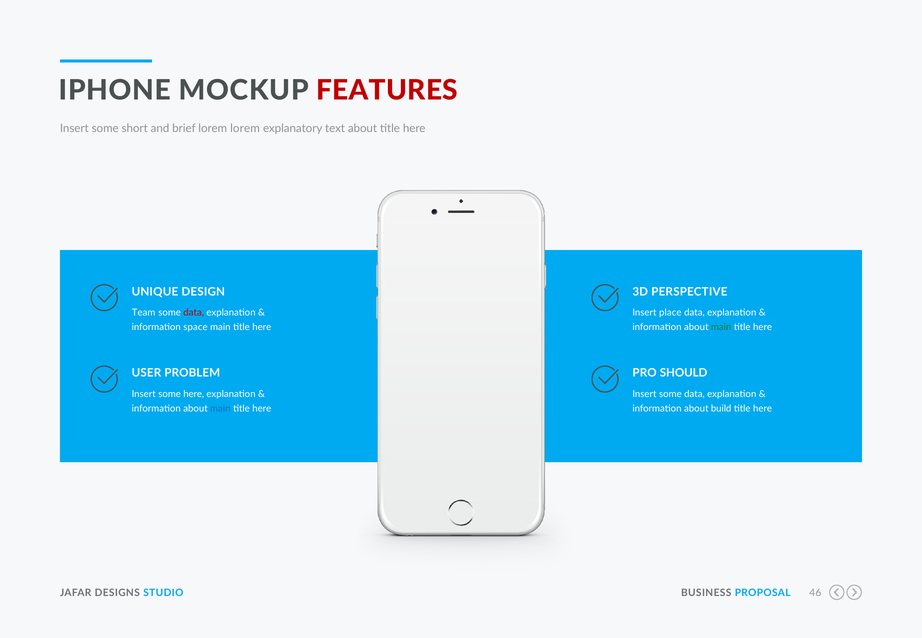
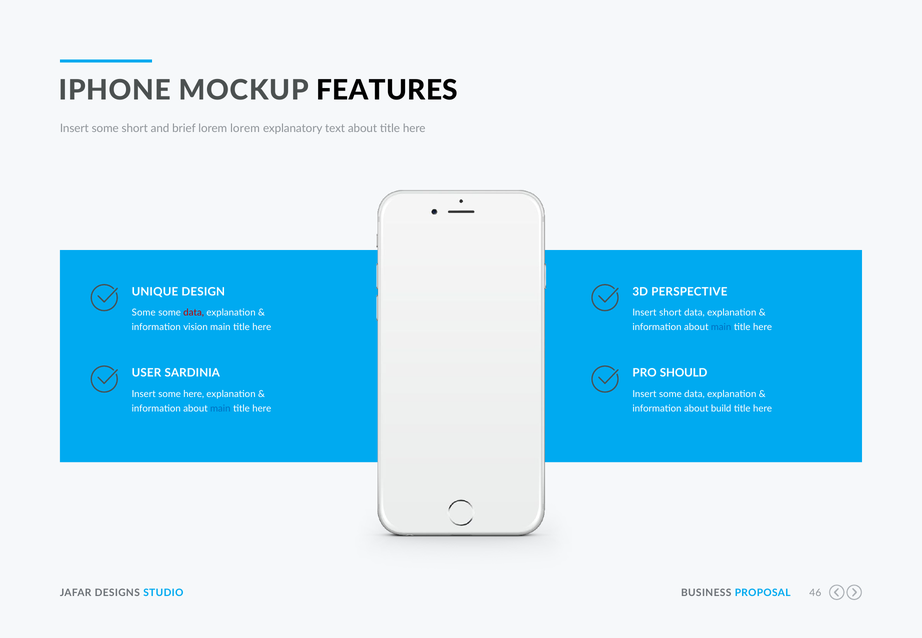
FEATURES colour: red -> black (387, 90)
Team: Team -> Some (144, 313)
Insert place: place -> short (670, 313)
space: space -> vision (196, 327)
main colour: green -> blue (721, 327)
PROBLEM: PROBLEM -> SARDINIA (192, 373)
